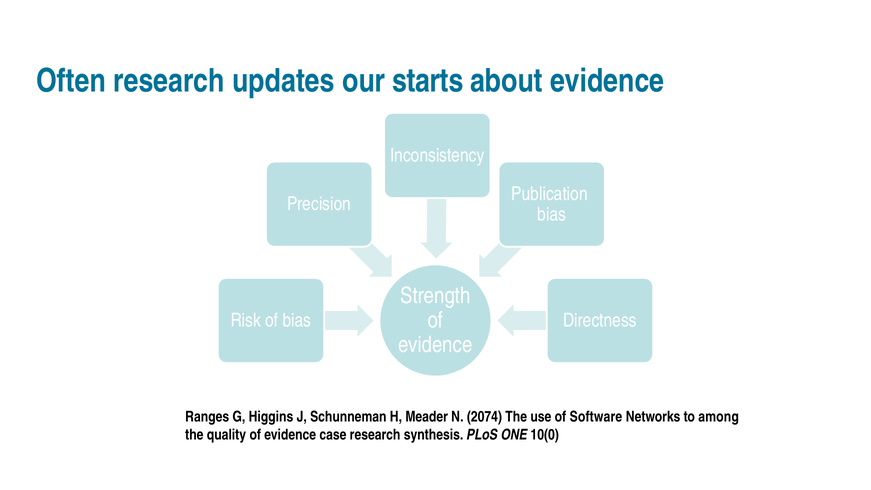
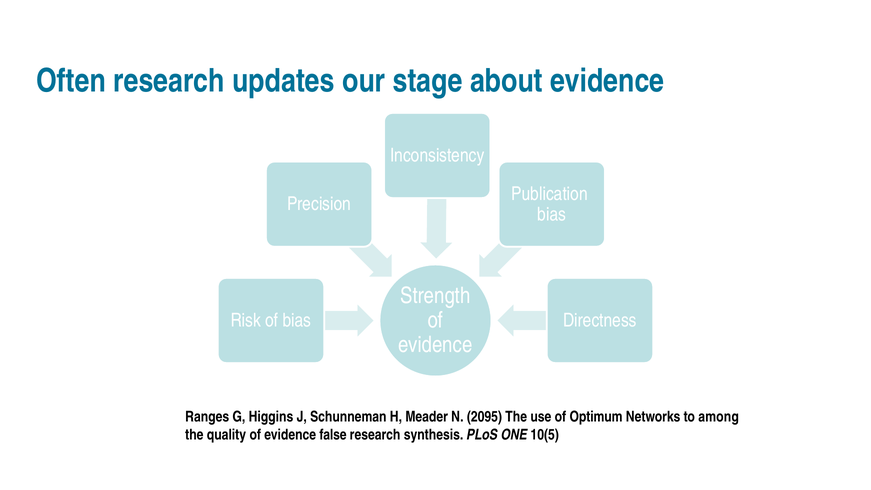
starts: starts -> stage (428, 81)
2074: 2074 -> 2095 (484, 417)
Software: Software -> Optimum (596, 417)
case: case -> false (333, 435)
10(0: 10(0 -> 10(5 (545, 435)
